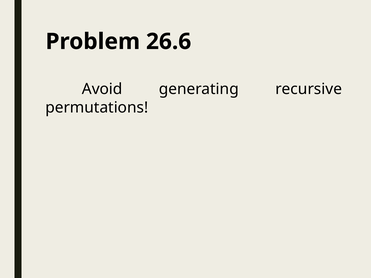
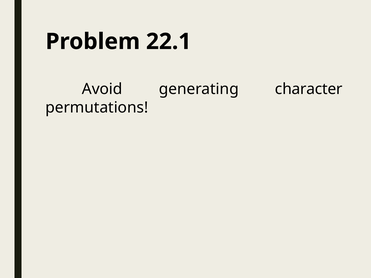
26.6: 26.6 -> 22.1 (169, 42)
recursive: recursive -> character (309, 89)
